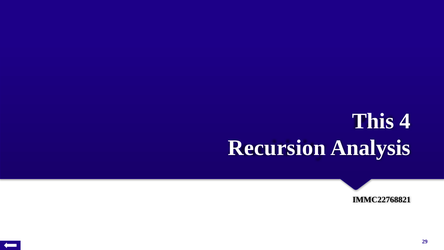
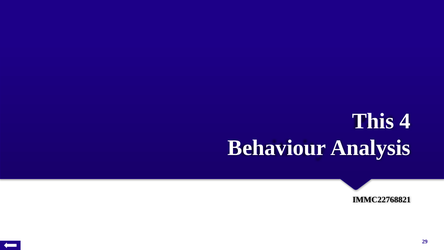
Recursion: Recursion -> Behaviour (277, 148)
